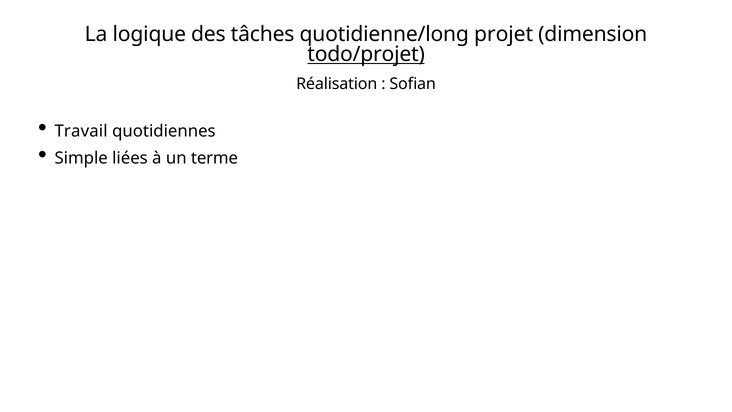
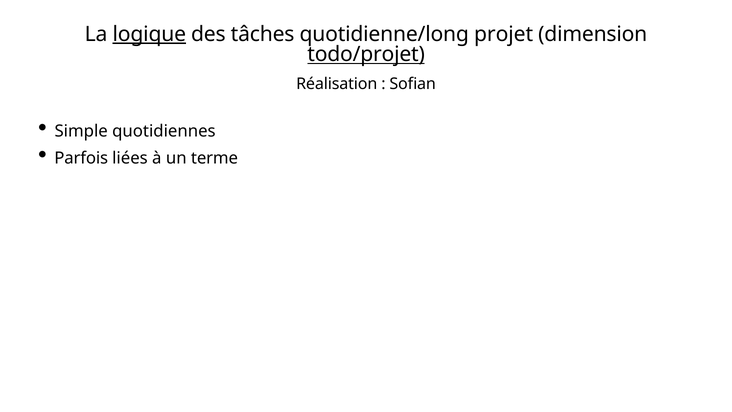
logique underline: none -> present (149, 34)
Travail: Travail -> Simple (81, 131)
Simple: Simple -> Parfois (81, 158)
